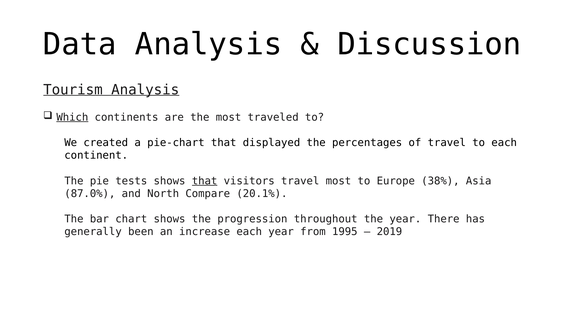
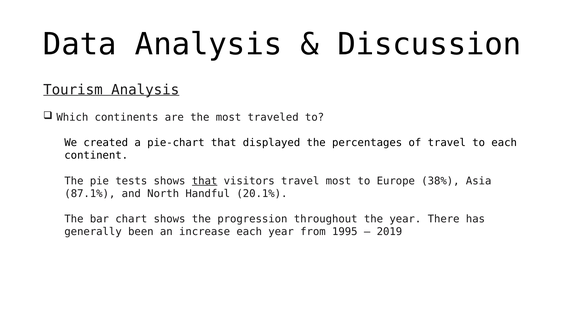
Which underline: present -> none (72, 117)
87.0%: 87.0% -> 87.1% (90, 193)
Compare: Compare -> Handful (208, 193)
